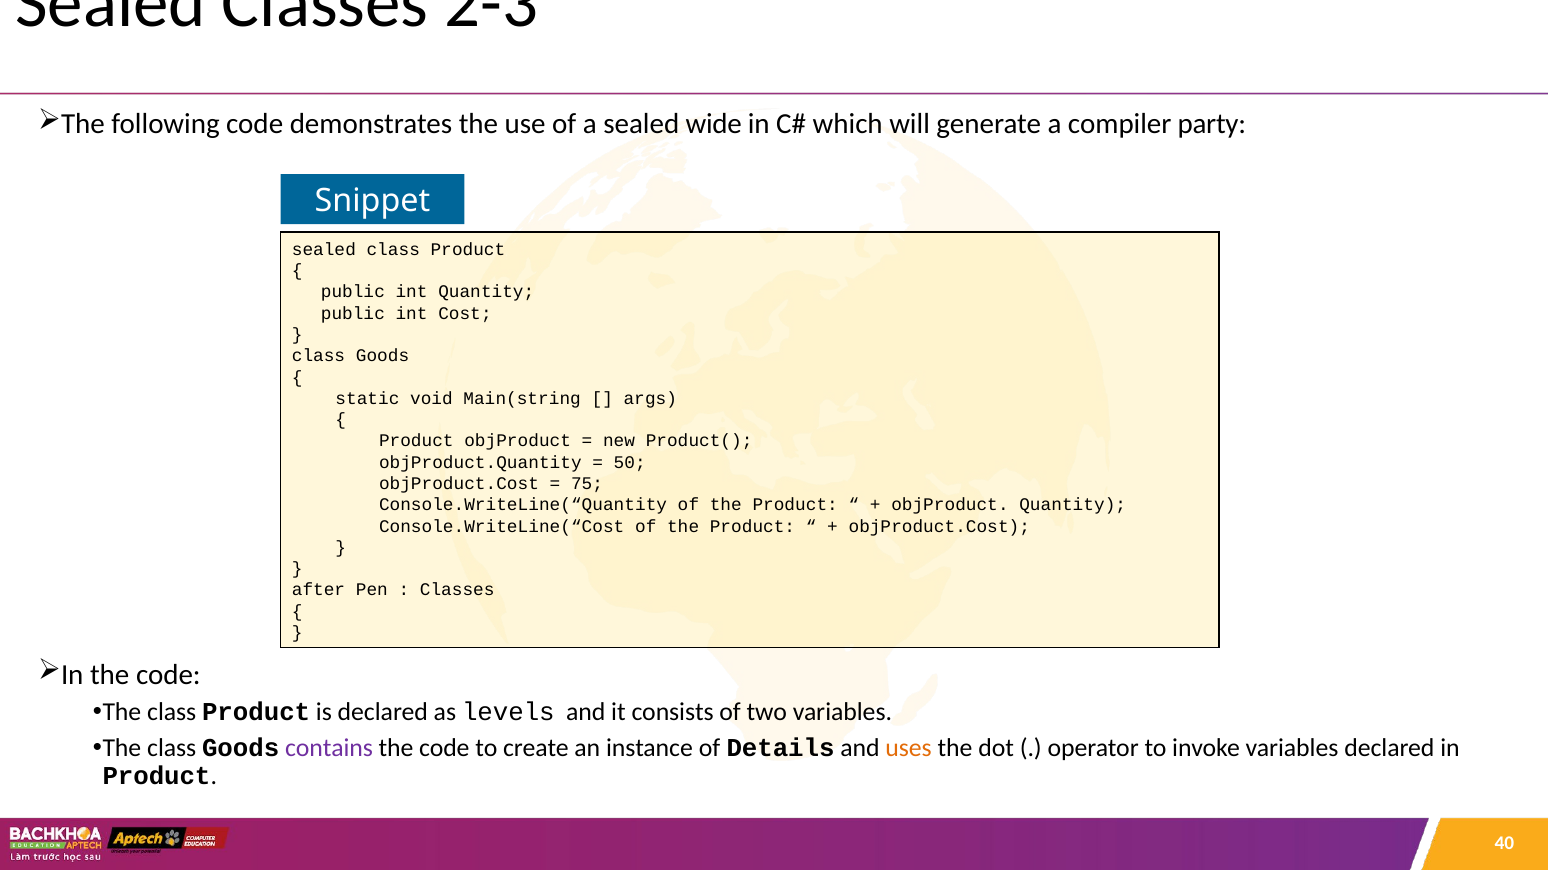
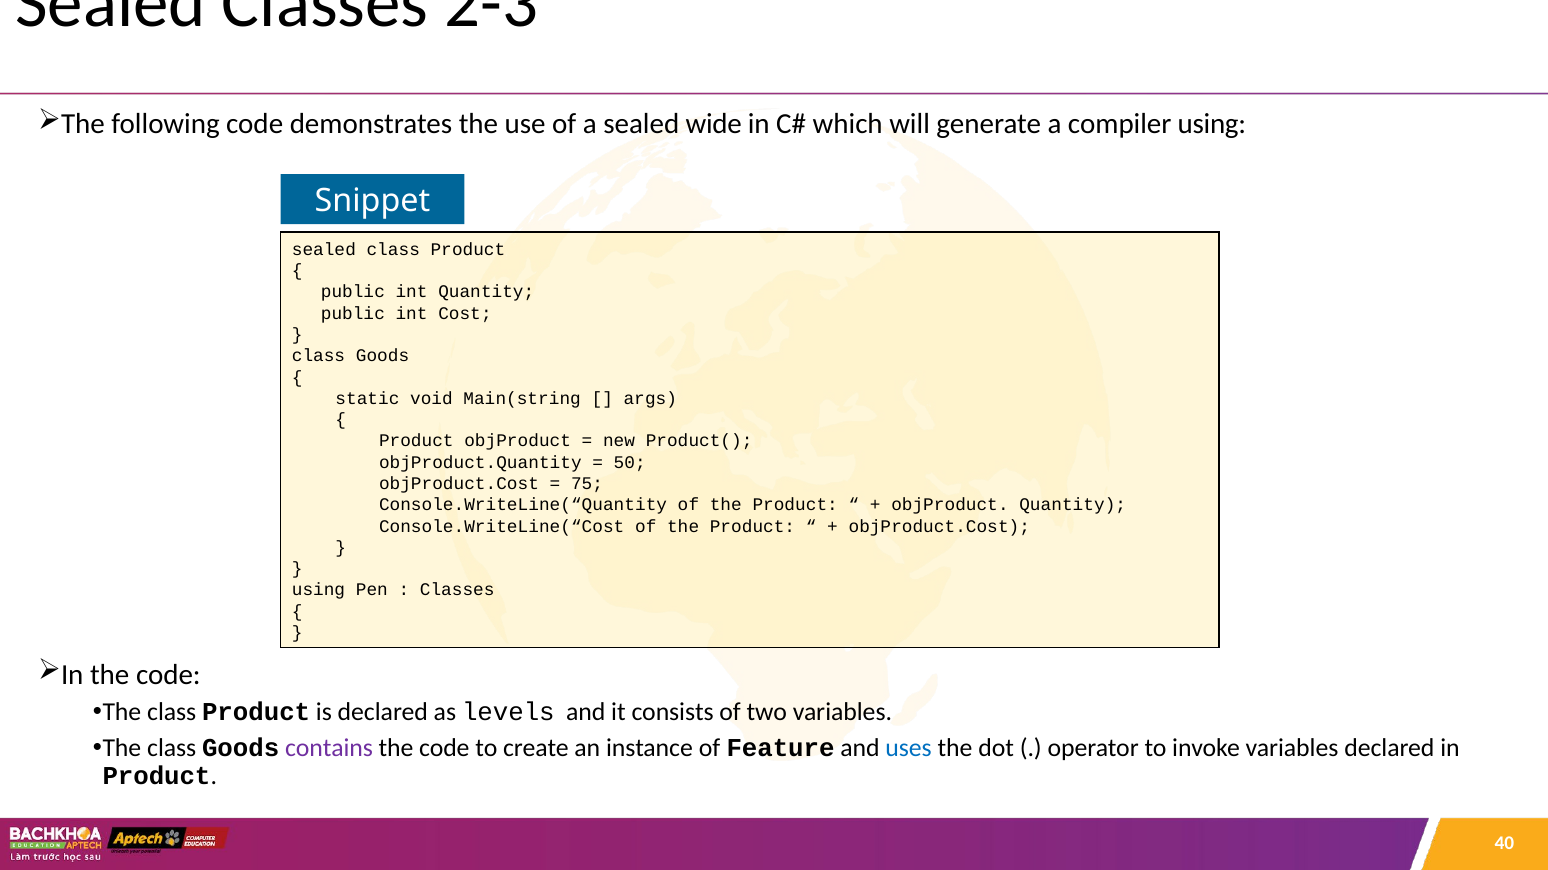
compiler party: party -> using (1212, 124)
after: after -> using (319, 591)
Details: Details -> Feature (781, 749)
uses colour: orange -> blue (909, 749)
